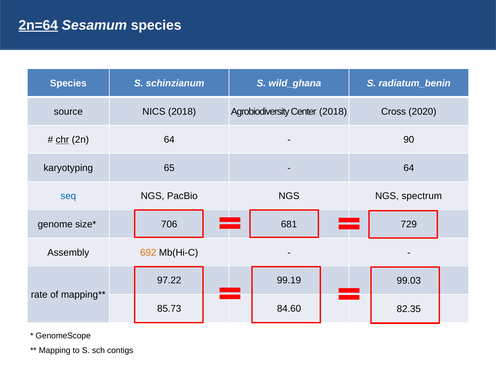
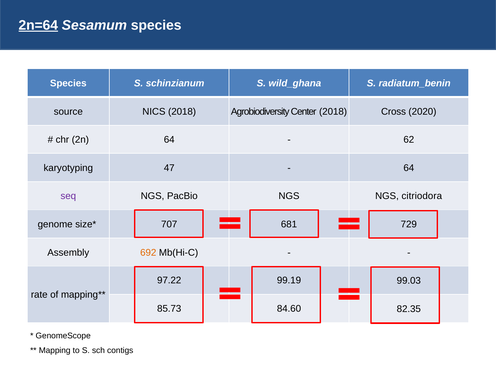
chr underline: present -> none (62, 140)
90: 90 -> 62 (409, 140)
65: 65 -> 47 (169, 168)
seq colour: blue -> purple (68, 196)
spectrum: spectrum -> citriodora (422, 196)
706: 706 -> 707 (169, 224)
